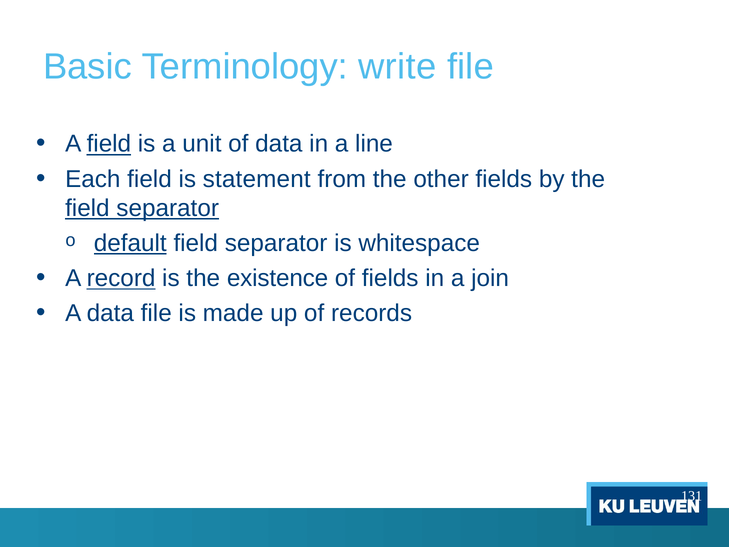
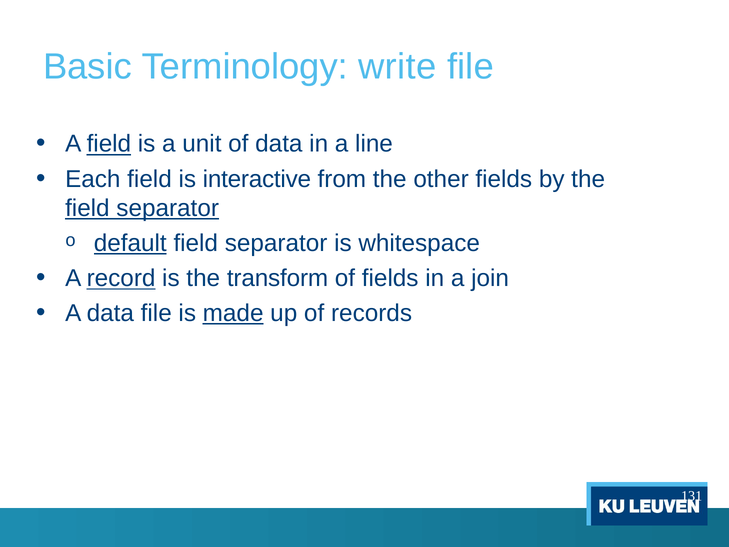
statement: statement -> interactive (257, 179)
existence: existence -> transform (278, 278)
made underline: none -> present (233, 313)
